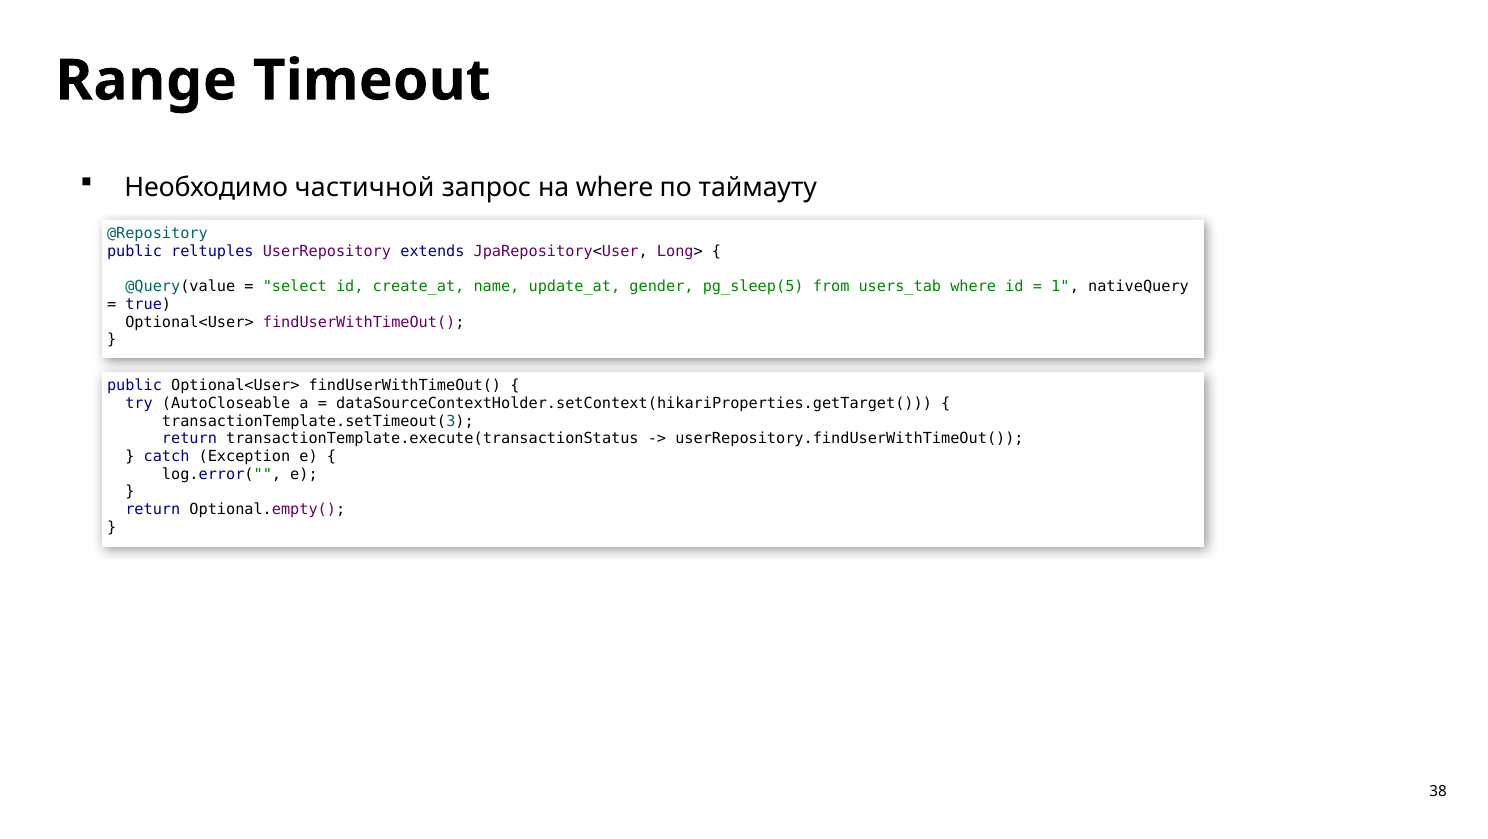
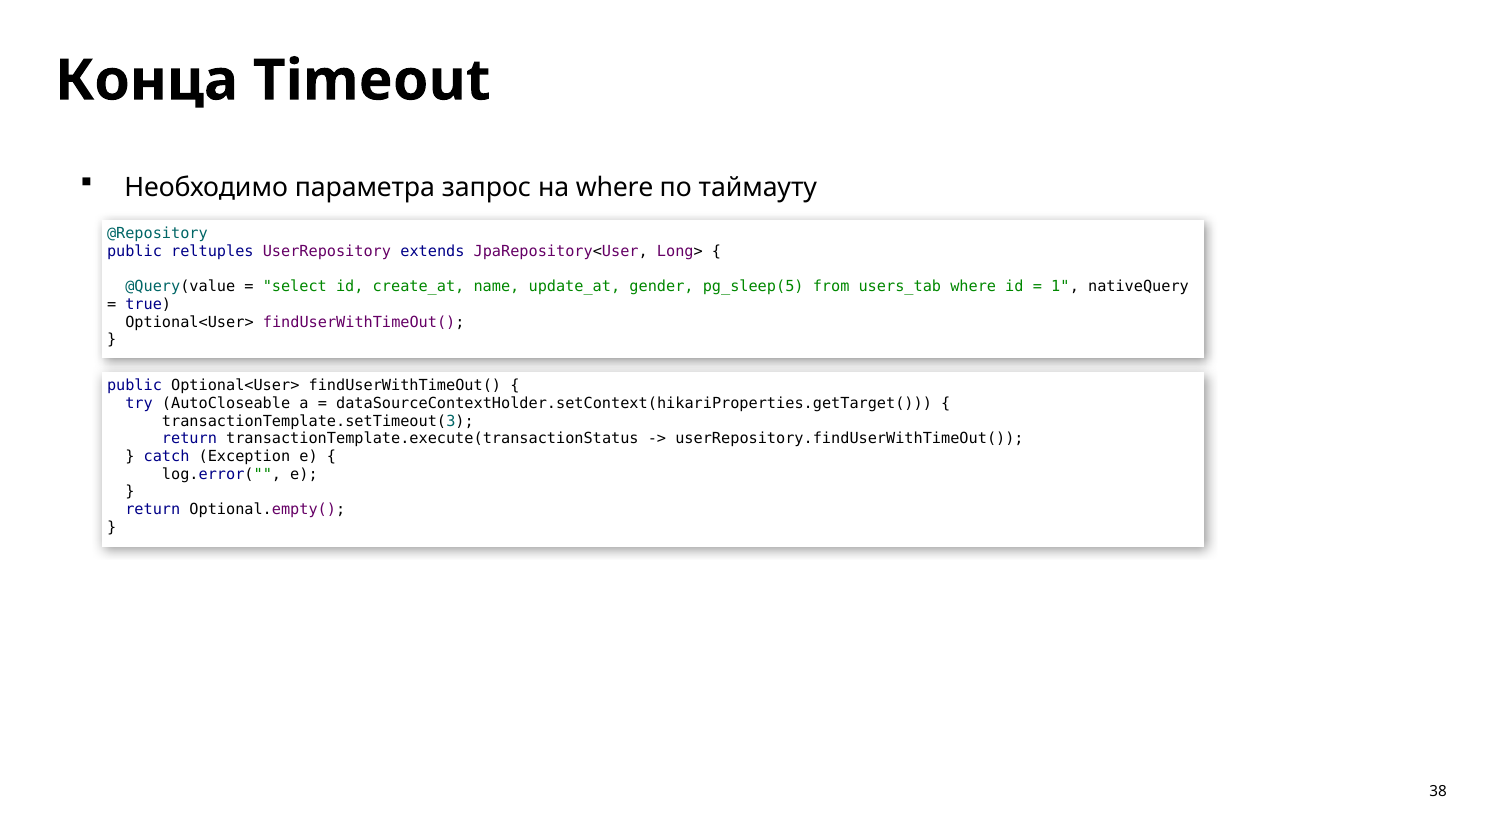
Range: Range -> Конца (146, 81)
частичной: частичной -> параметра (365, 187)
